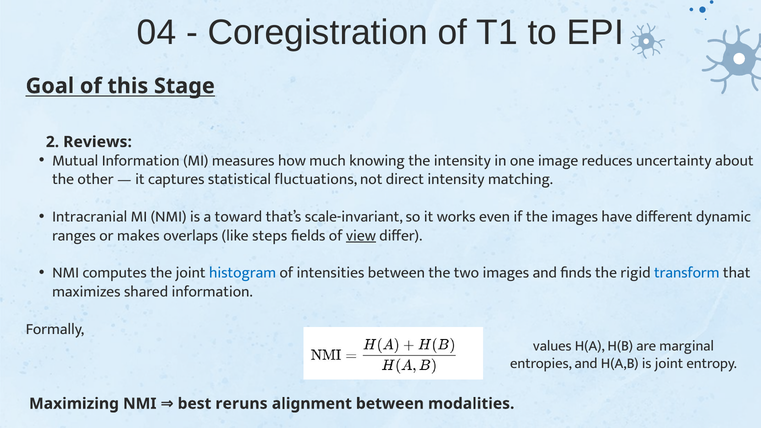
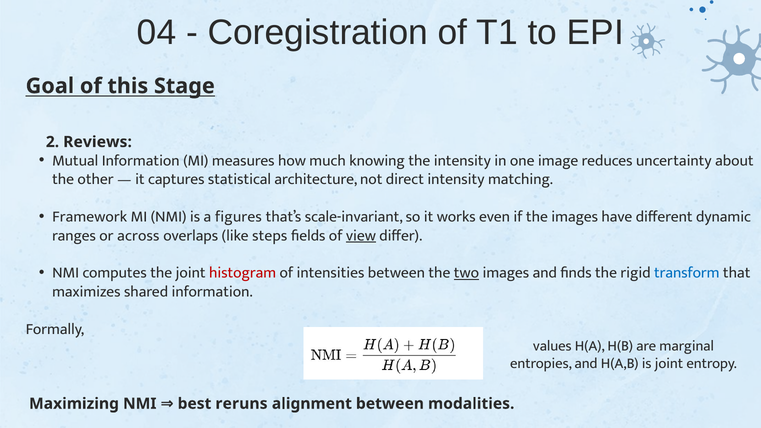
fluctuations: fluctuations -> architecture (316, 179)
Intracranial: Intracranial -> Framework (90, 217)
toward: toward -> figures (238, 217)
makes: makes -> across (138, 235)
histogram colour: blue -> red (243, 273)
two underline: none -> present (466, 273)
